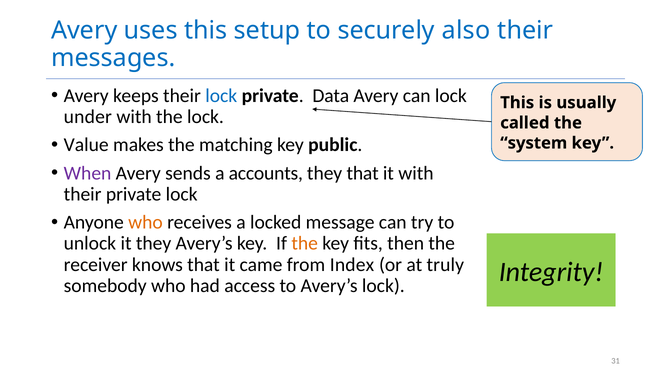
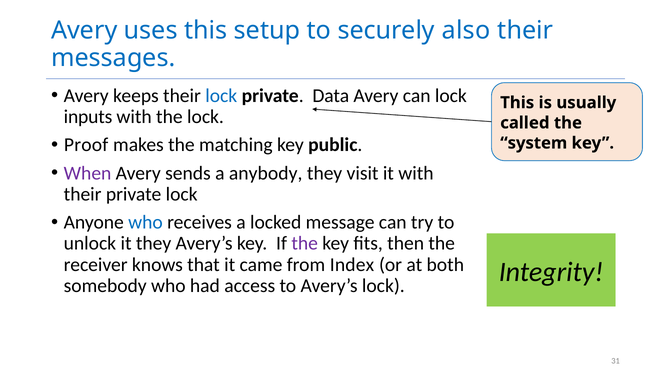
under: under -> inputs (88, 117)
Value: Value -> Proof (86, 145)
accounts: accounts -> anybody (266, 173)
they that: that -> visit (363, 173)
who colour: orange -> blue (145, 222)
the colour: orange -> purple (305, 243)
truly: truly -> both (445, 264)
